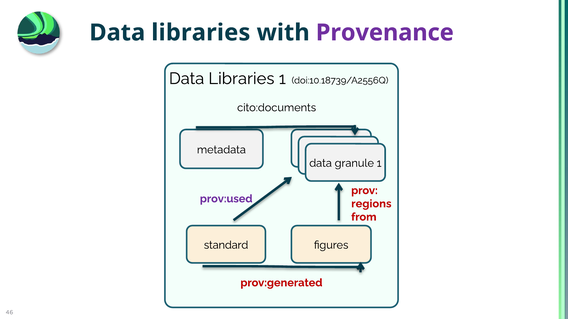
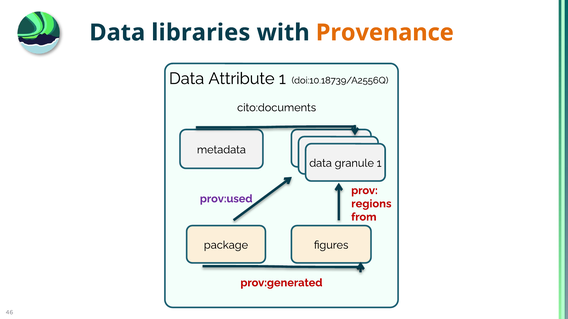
Provenance colour: purple -> orange (385, 33)
Libraries: Libraries -> Attribute (242, 79)
standard: standard -> package (226, 245)
